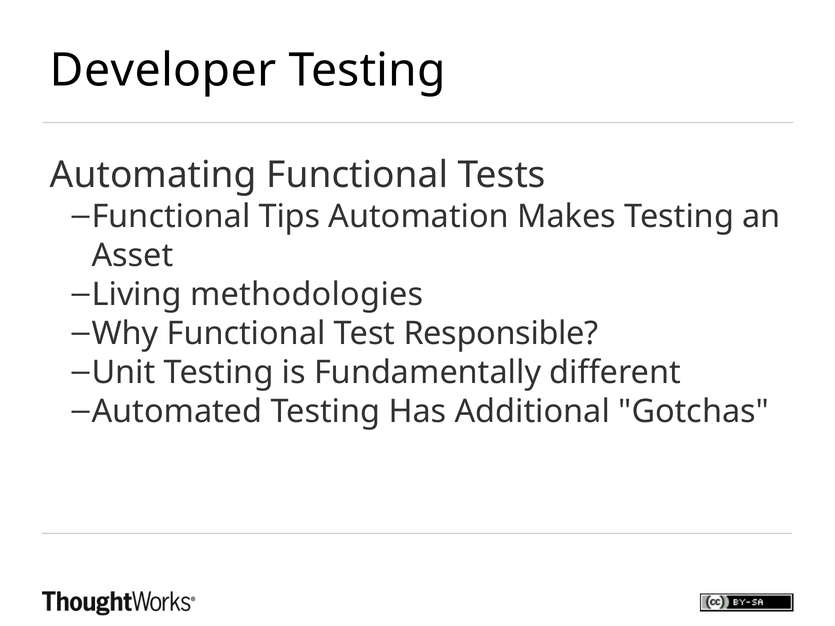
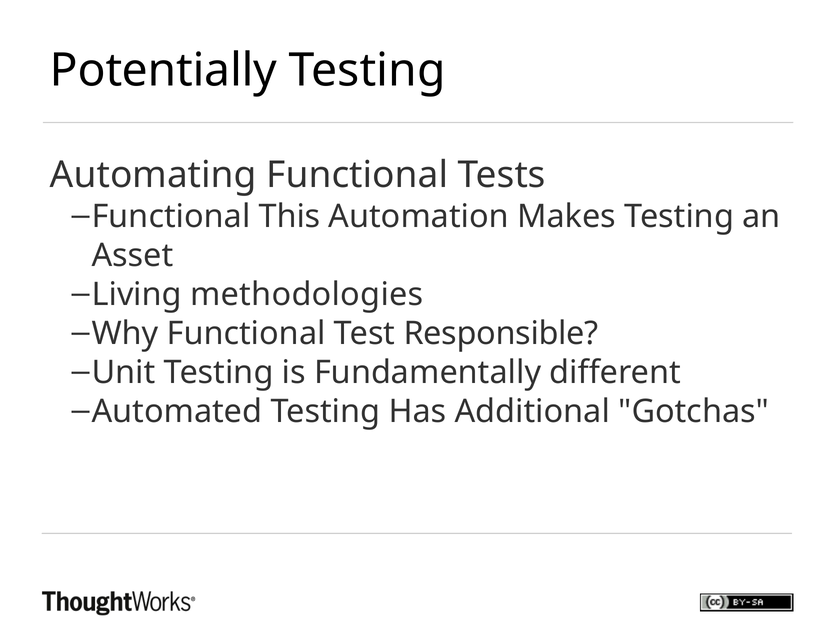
Developer: Developer -> Potentially (164, 70)
Tips: Tips -> This (290, 217)
